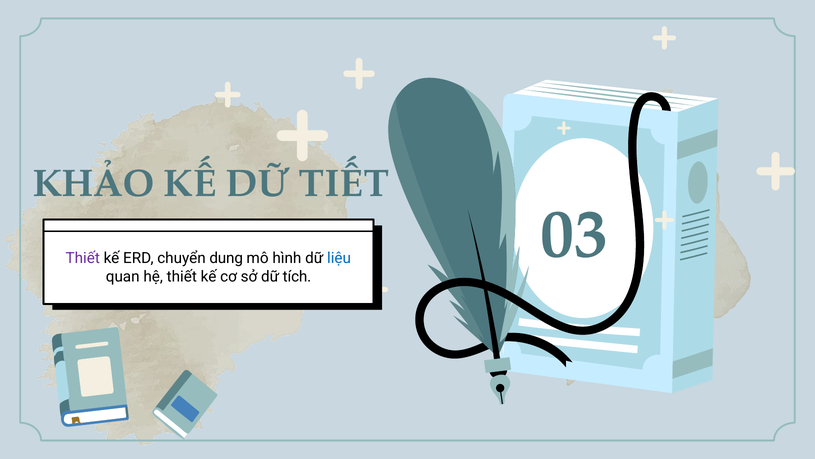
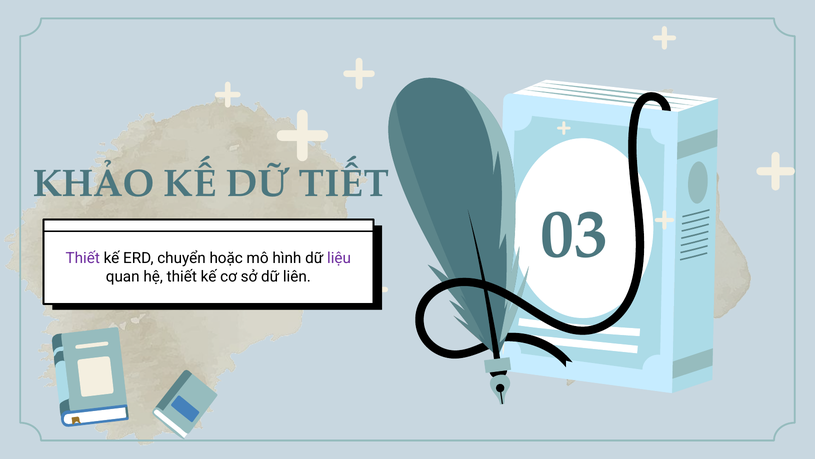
dung: dung -> hoặc (226, 258)
liệu colour: blue -> purple (339, 258)
tích: tích -> liên (297, 276)
